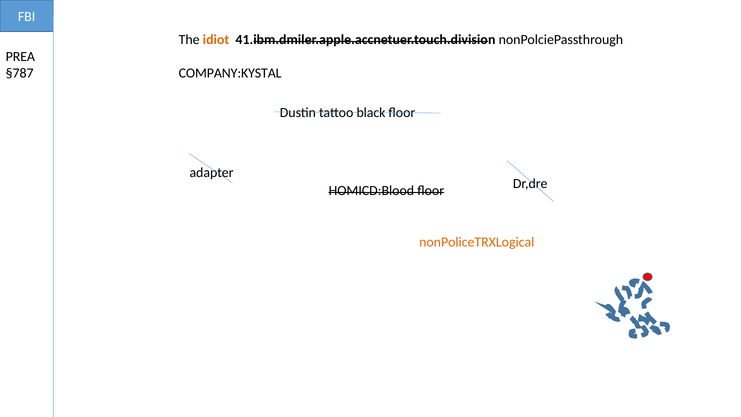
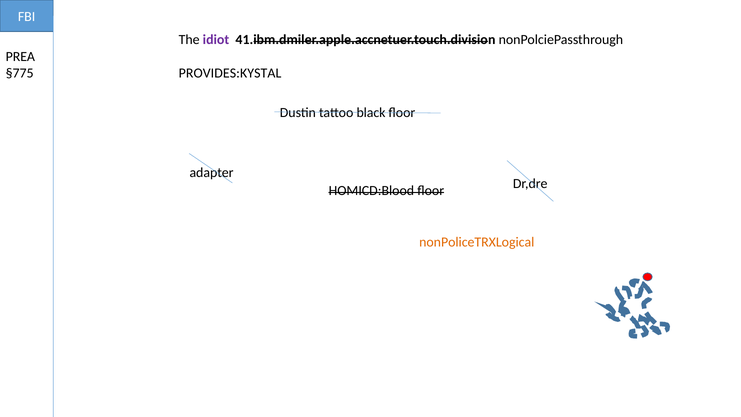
idiot colour: orange -> purple (216, 40)
COMPANY:KYSTAL: COMPANY:KYSTAL -> PROVIDES:KYSTAL (230, 73)
§787: §787 -> §775 (20, 73)
